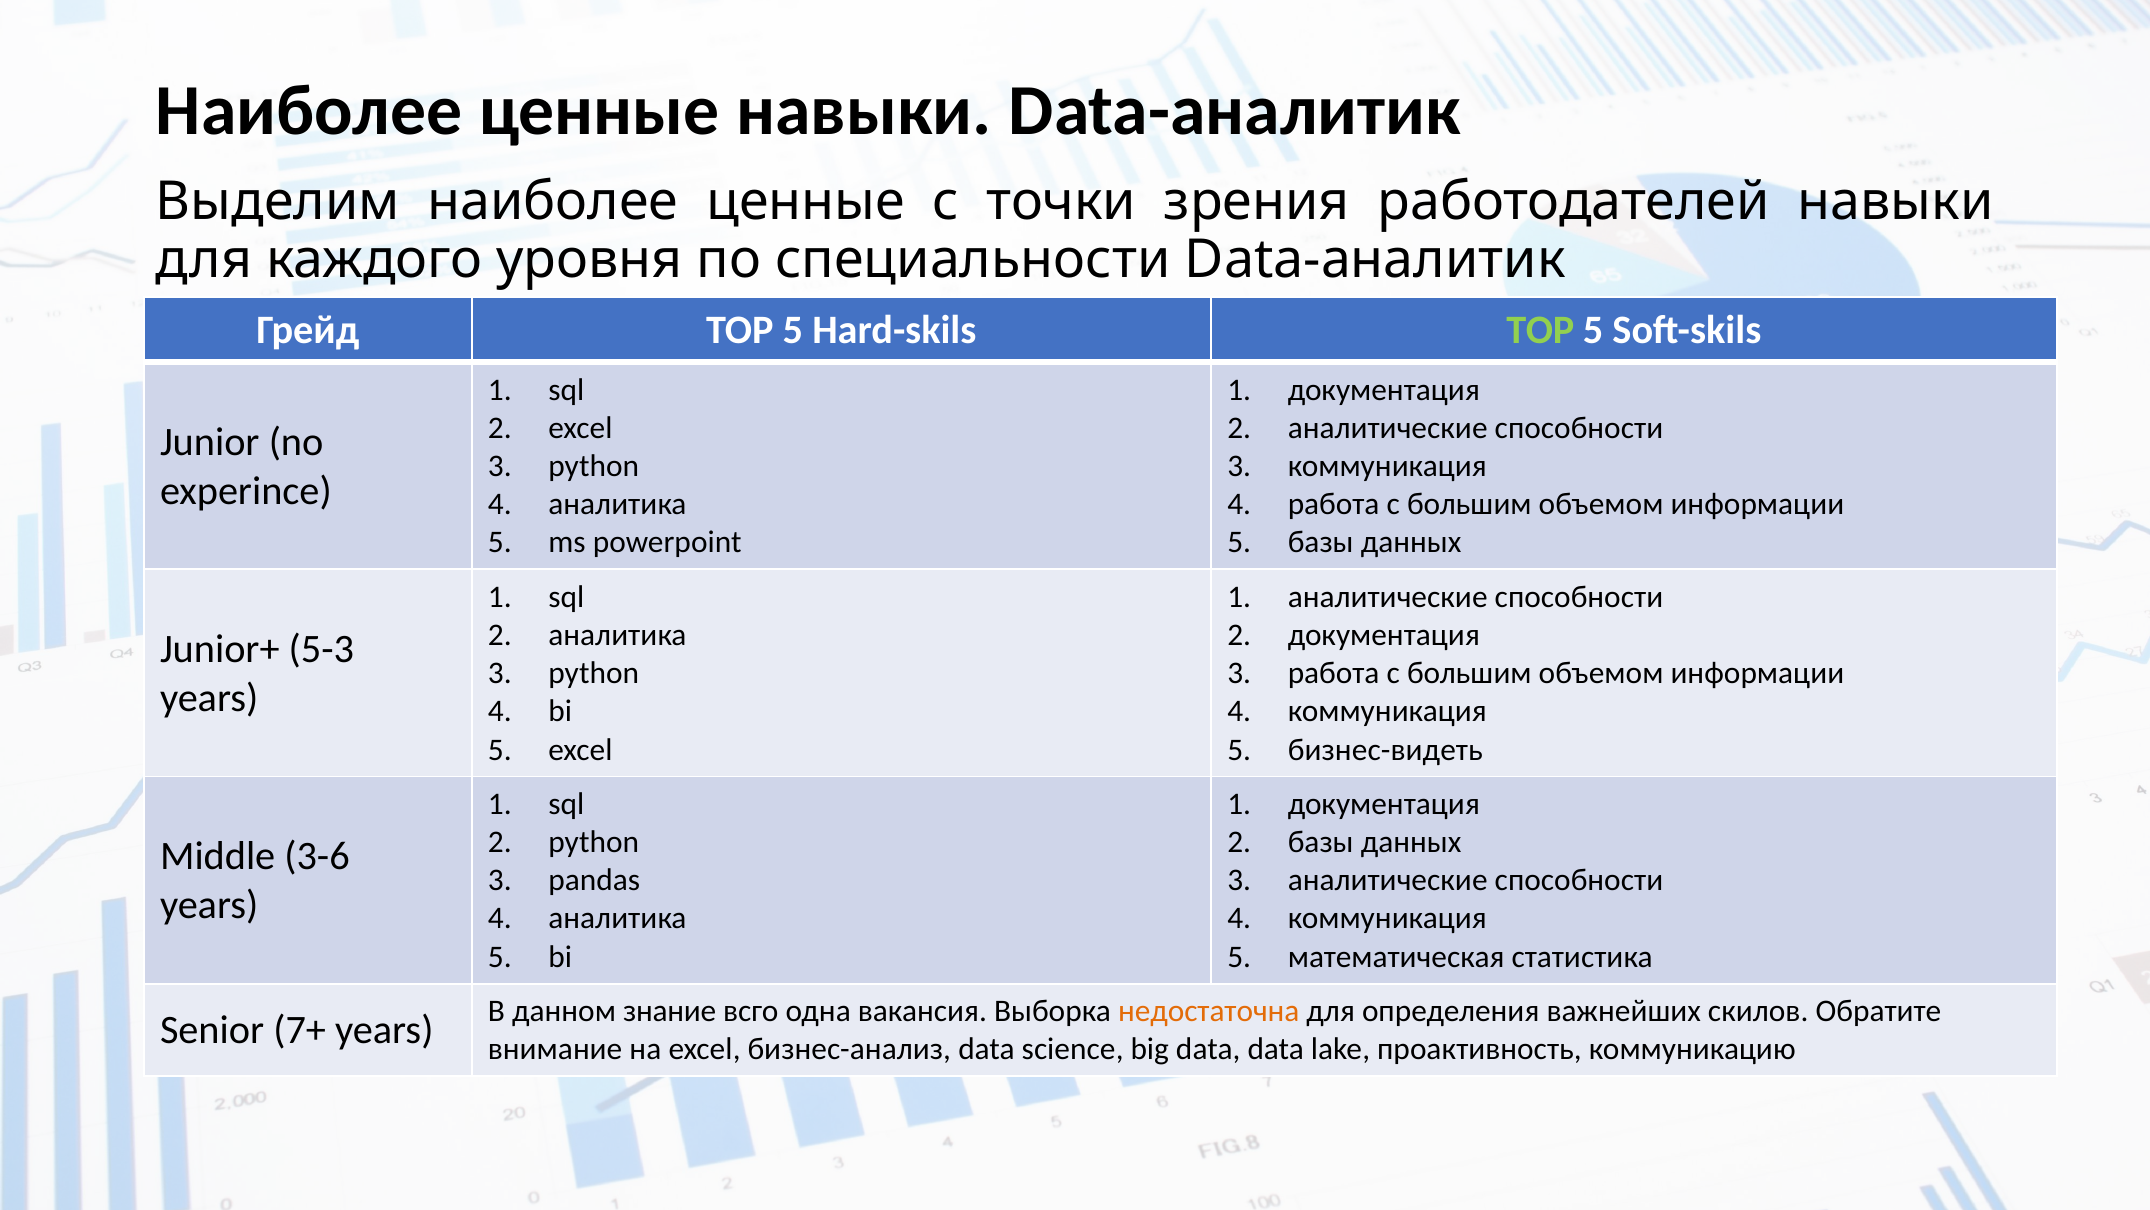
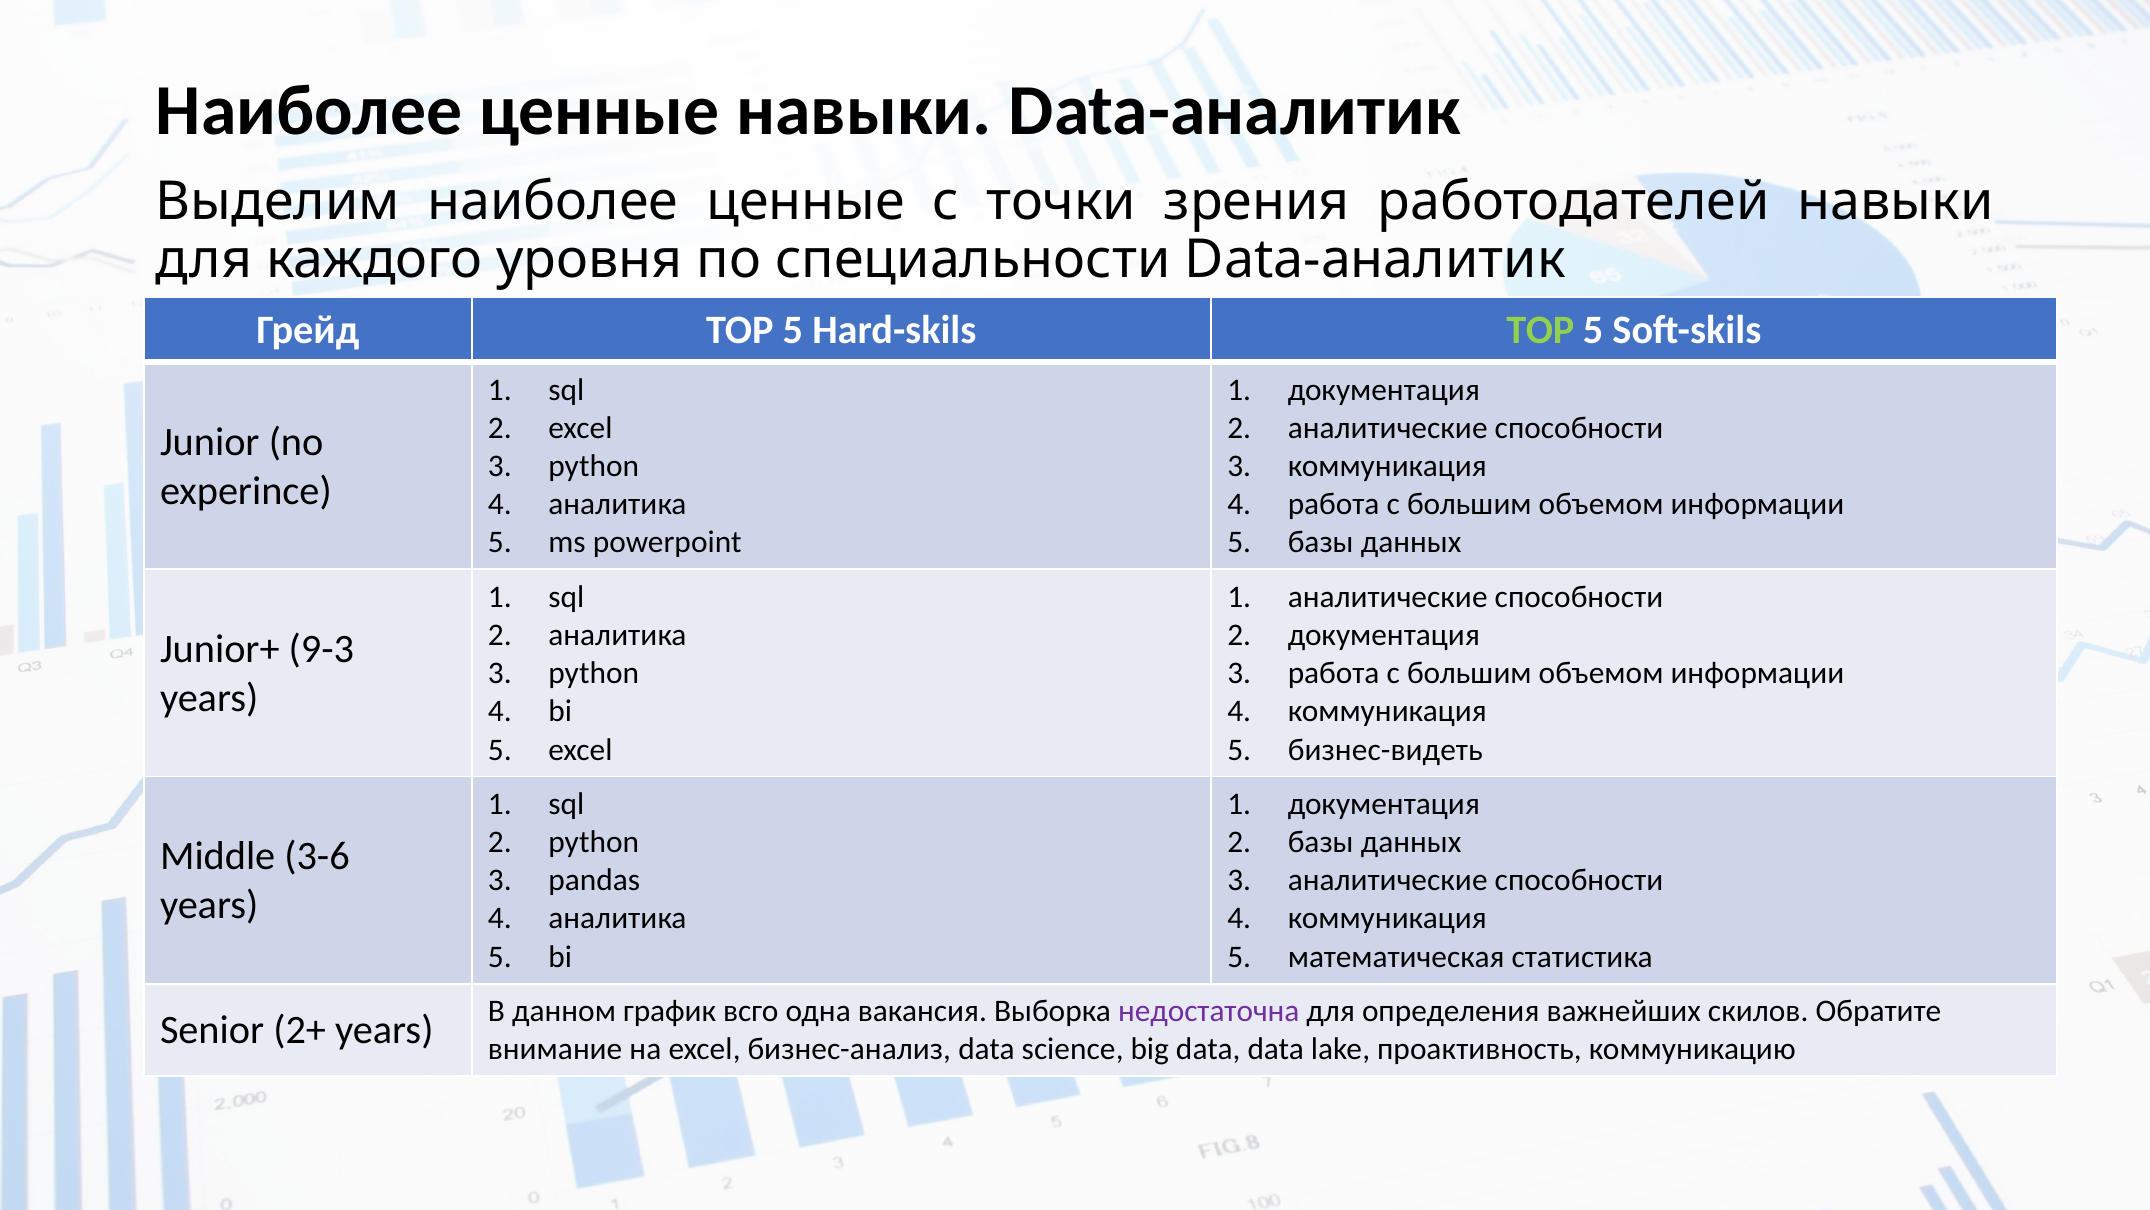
5-3: 5-3 -> 9-3 (321, 649)
7+: 7+ -> 2+ (300, 1030)
знание: знание -> график (670, 1011)
недостаточна colour: orange -> purple (1209, 1011)
